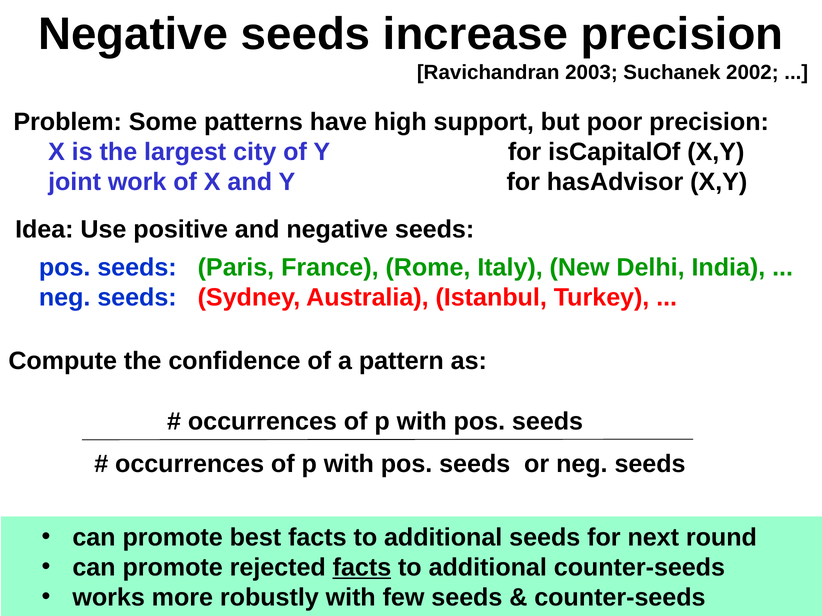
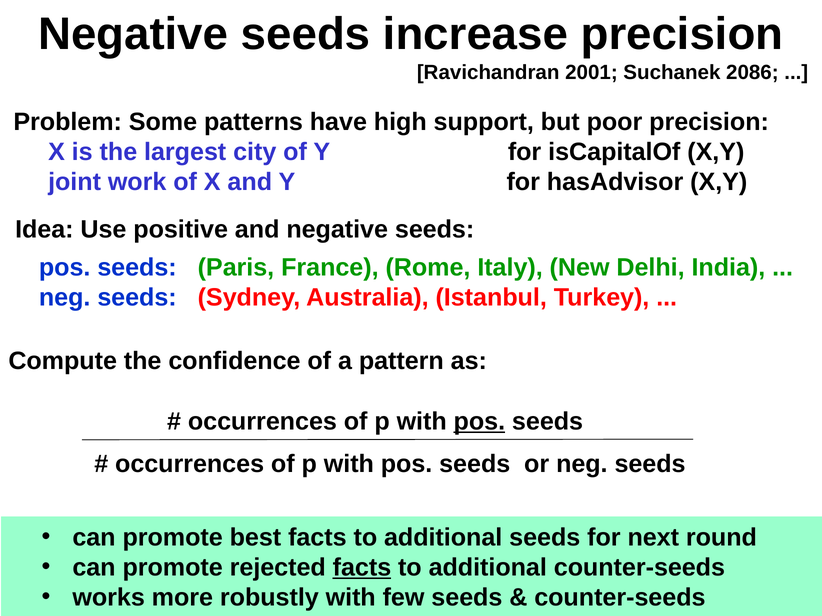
2003: 2003 -> 2001 (591, 73)
2002: 2002 -> 2086 (752, 73)
pos underline: none -> present (479, 422)
